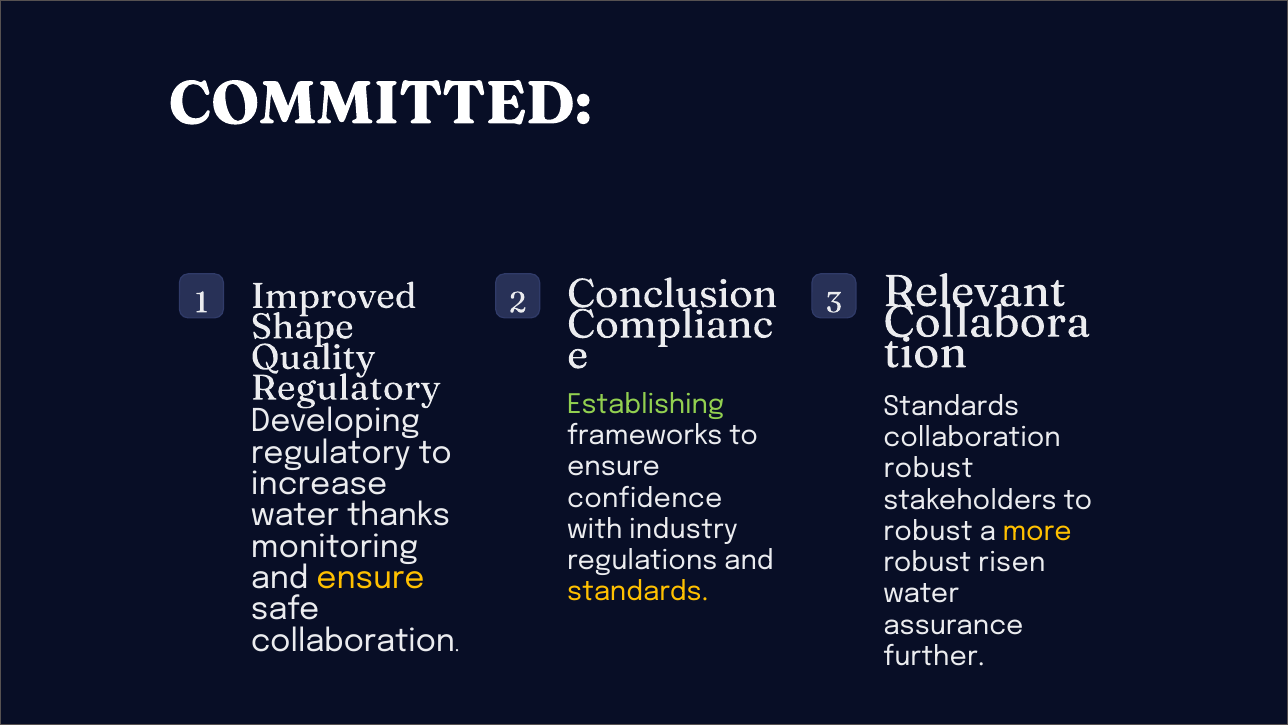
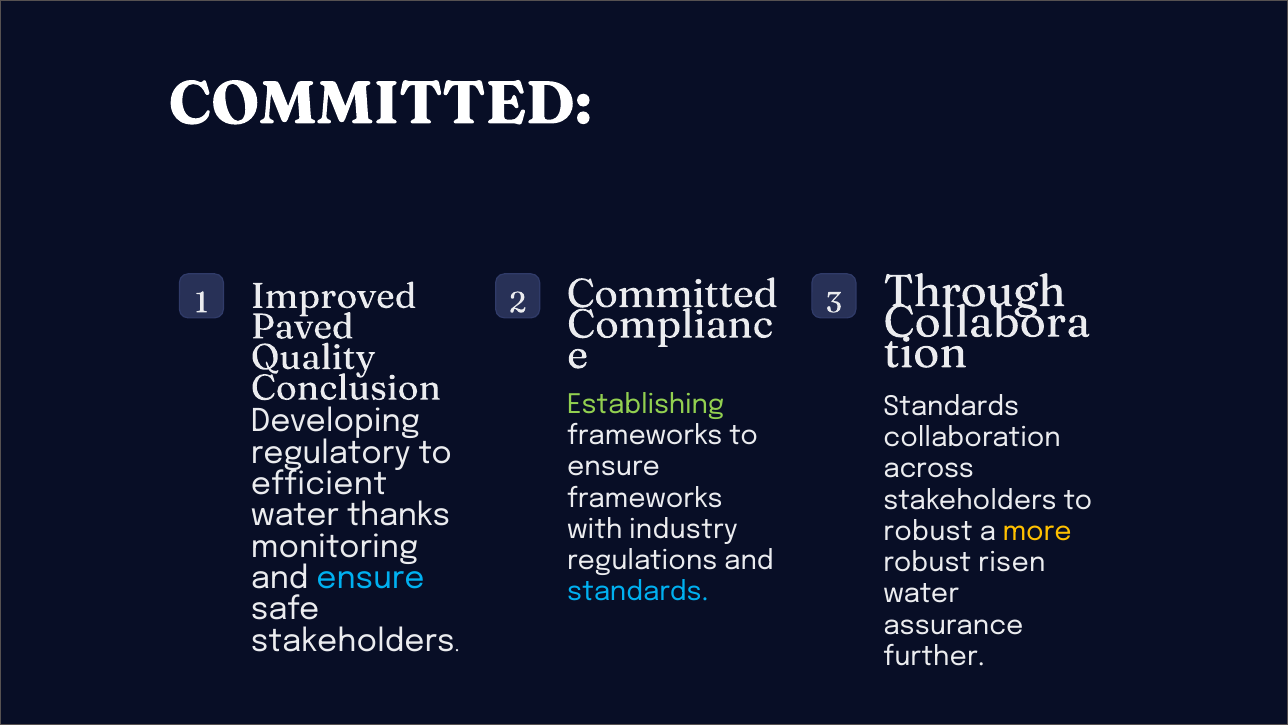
2 Conclusion: Conclusion -> Committed (672, 294)
Relevant: Relevant -> Through (975, 291)
Shape: Shape -> Paved (302, 326)
Regulatory: Regulatory -> Conclusion (346, 388)
robust: robust -> across (929, 469)
increase: increase -> efficient (319, 484)
confidence: confidence -> frameworks (645, 498)
ensure colour: yellow -> light blue (371, 578)
standards colour: yellow -> light blue (638, 592)
collaboration: collaboration -> stakeholders (353, 640)
